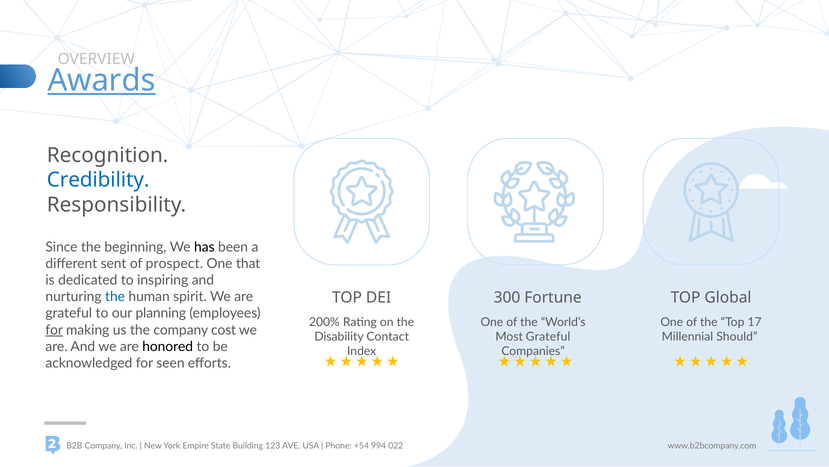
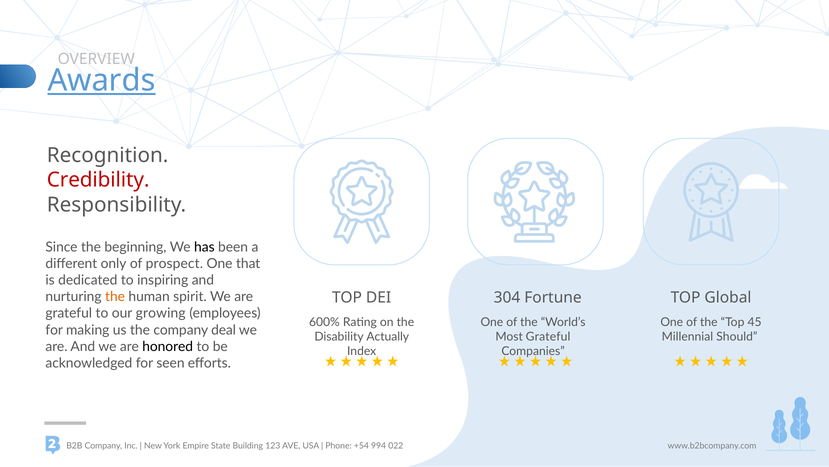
Credibility colour: blue -> red (98, 180)
sent: sent -> only (114, 263)
the colour: blue -> orange (115, 296)
300: 300 -> 304 (507, 297)
planning: planning -> growing (161, 313)
17: 17 -> 45 (755, 322)
200%: 200% -> 600% (324, 322)
for underline: present -> none (54, 329)
cost: cost -> deal (224, 329)
Contact: Contact -> Actually (388, 336)
